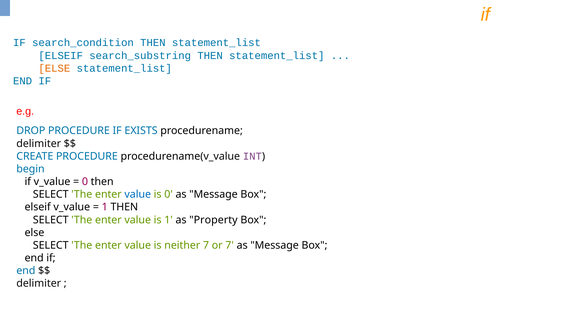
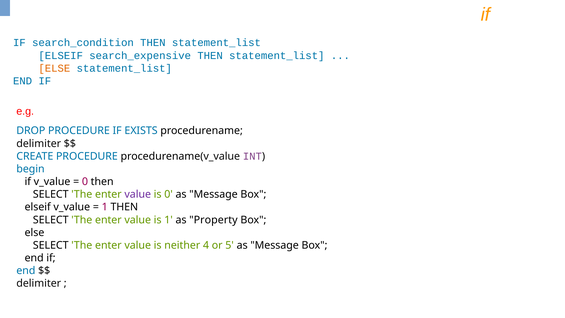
search_substring: search_substring -> search_expensive (140, 56)
value colour: blue -> purple (138, 194)
neither 7: 7 -> 4 (206, 245)
or 7: 7 -> 5 (230, 245)
